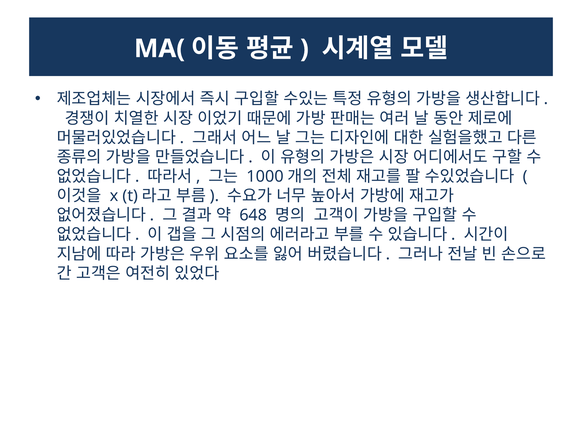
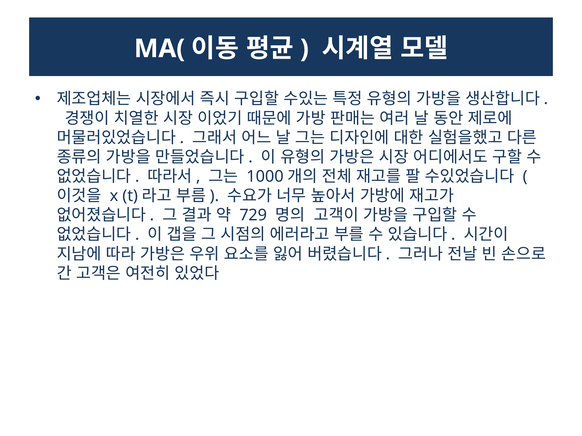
648: 648 -> 729 (253, 216)
